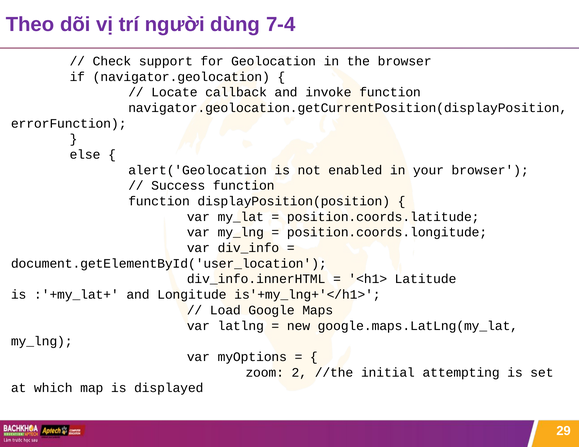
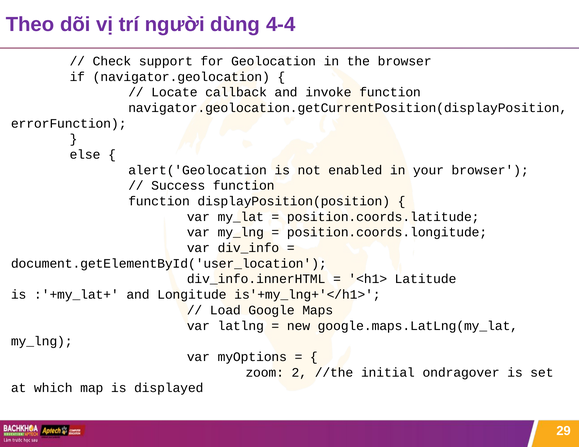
7-4: 7-4 -> 4-4 (281, 25)
attempting: attempting -> ondragover (461, 373)
